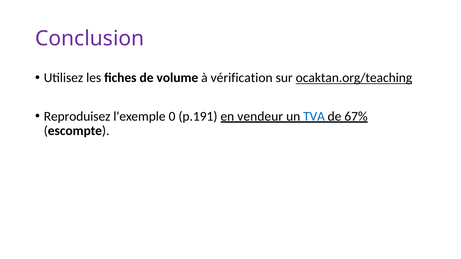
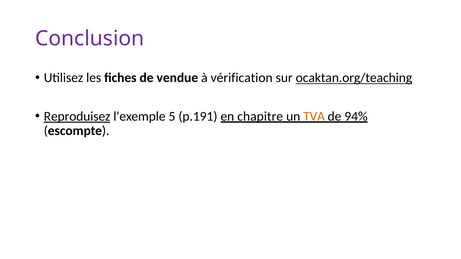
volume: volume -> vendue (177, 78)
Reproduisez underline: none -> present (77, 117)
0: 0 -> 5 (172, 117)
vendeur: vendeur -> chapitre (260, 117)
TVA colour: blue -> orange (314, 117)
67%: 67% -> 94% (356, 117)
